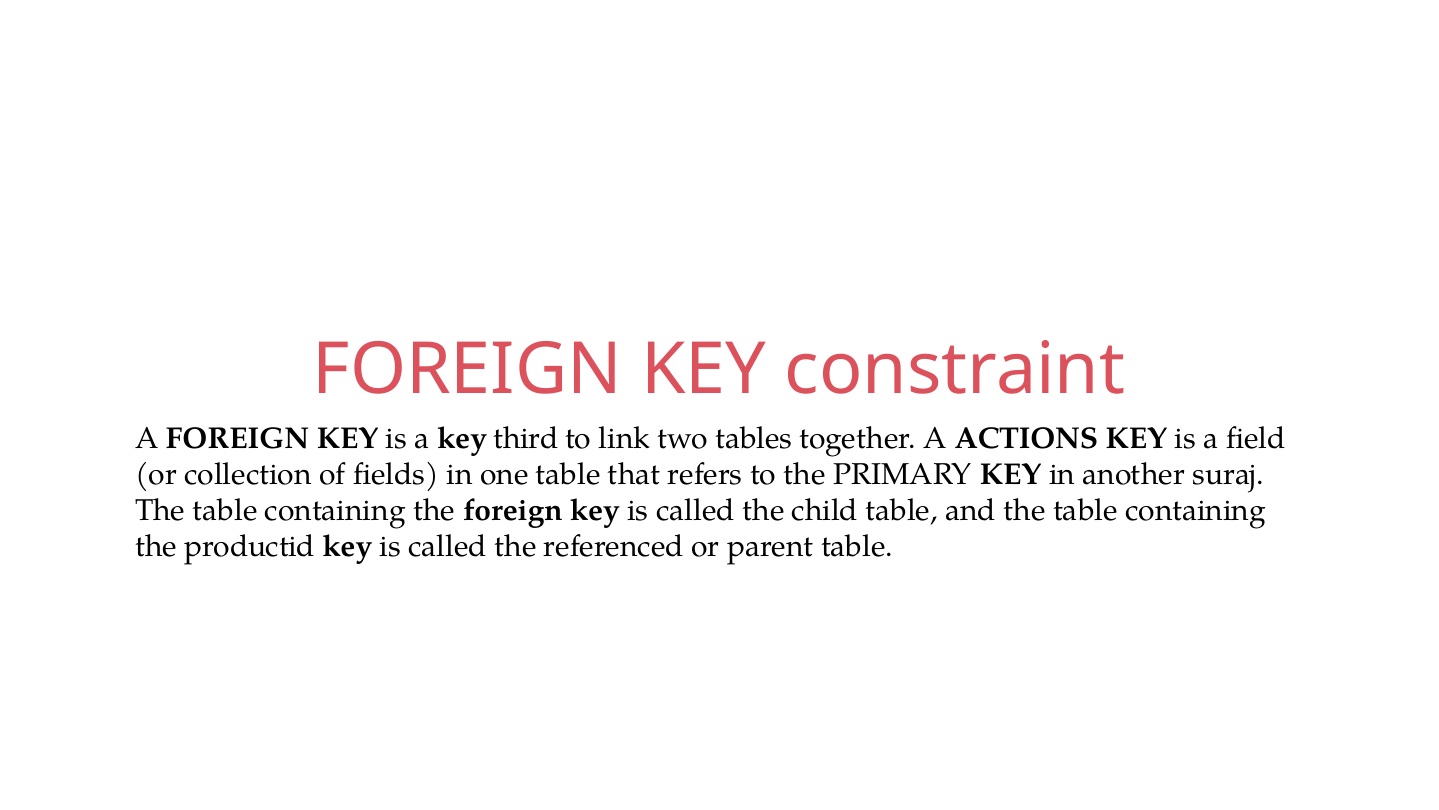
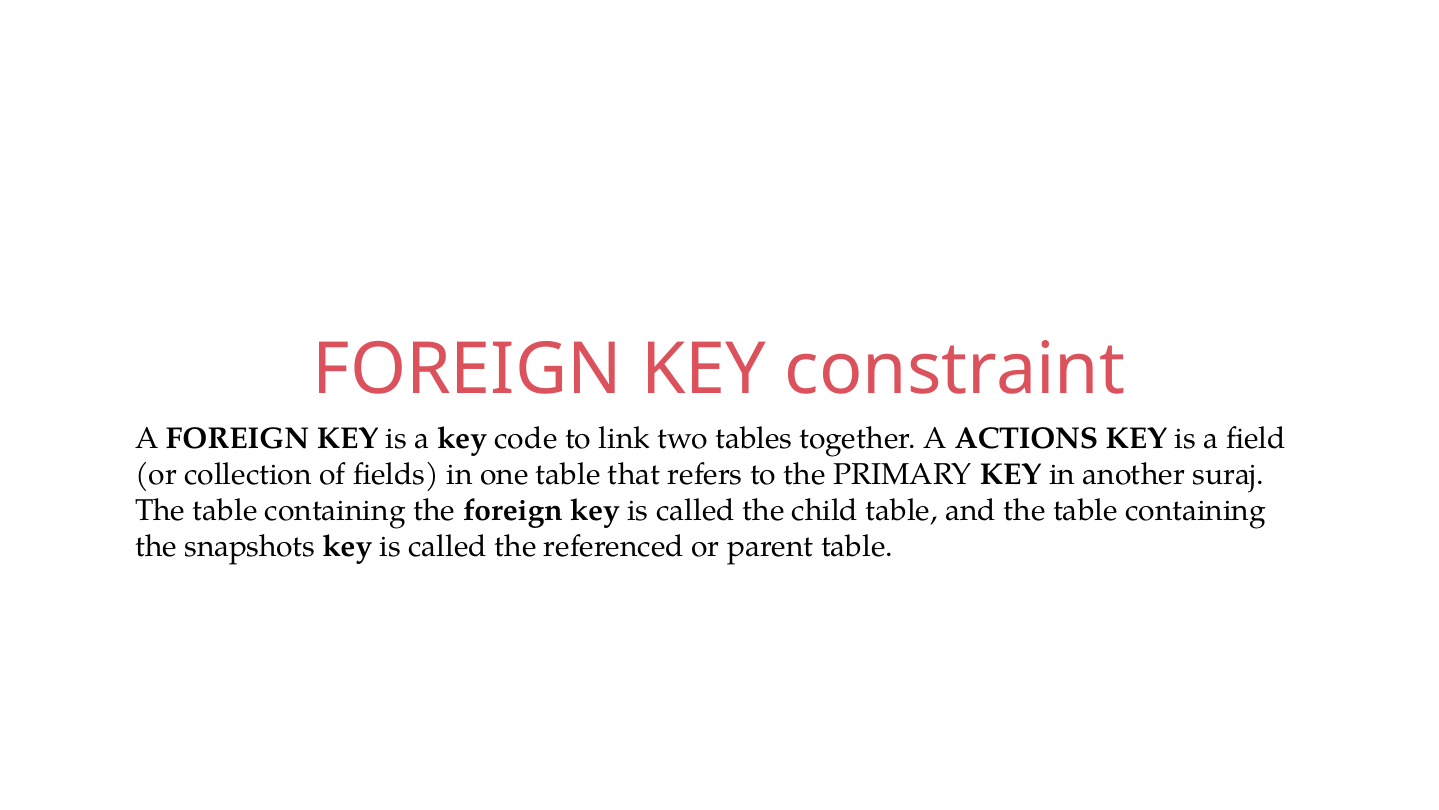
third: third -> code (526, 438)
productid: productid -> snapshots (250, 546)
